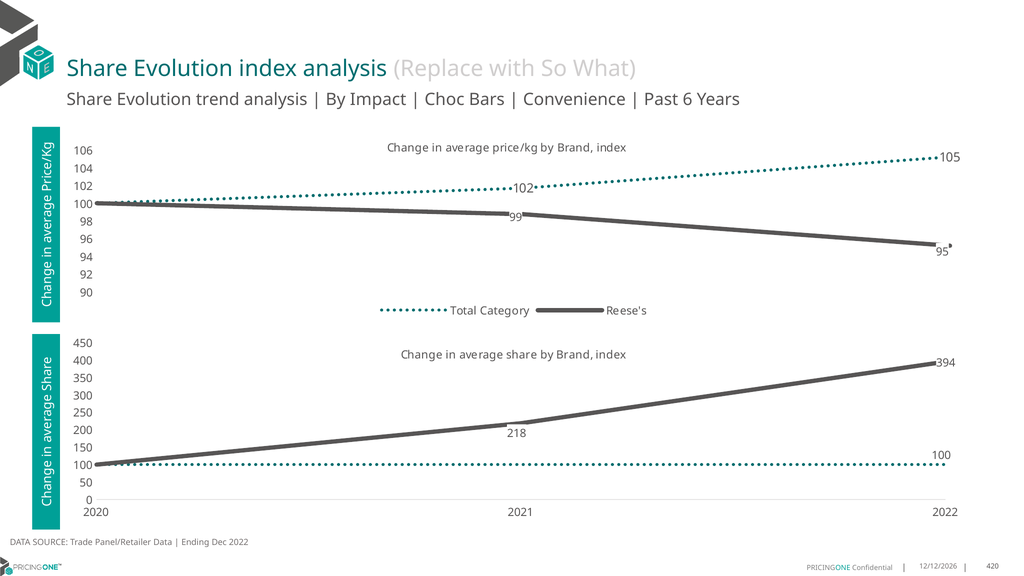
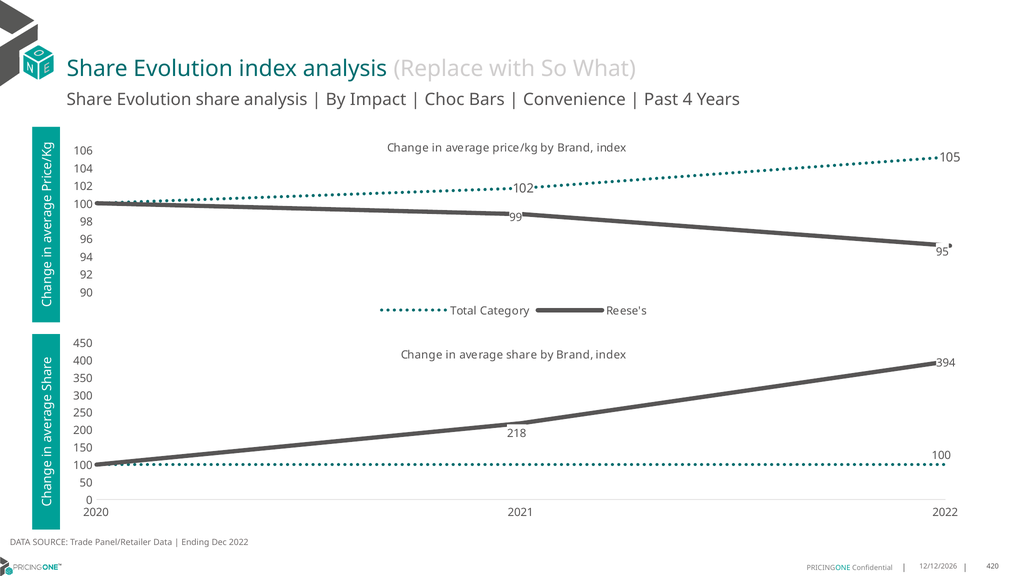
Evolution trend: trend -> share (218, 100)
6: 6 -> 4 (688, 100)
